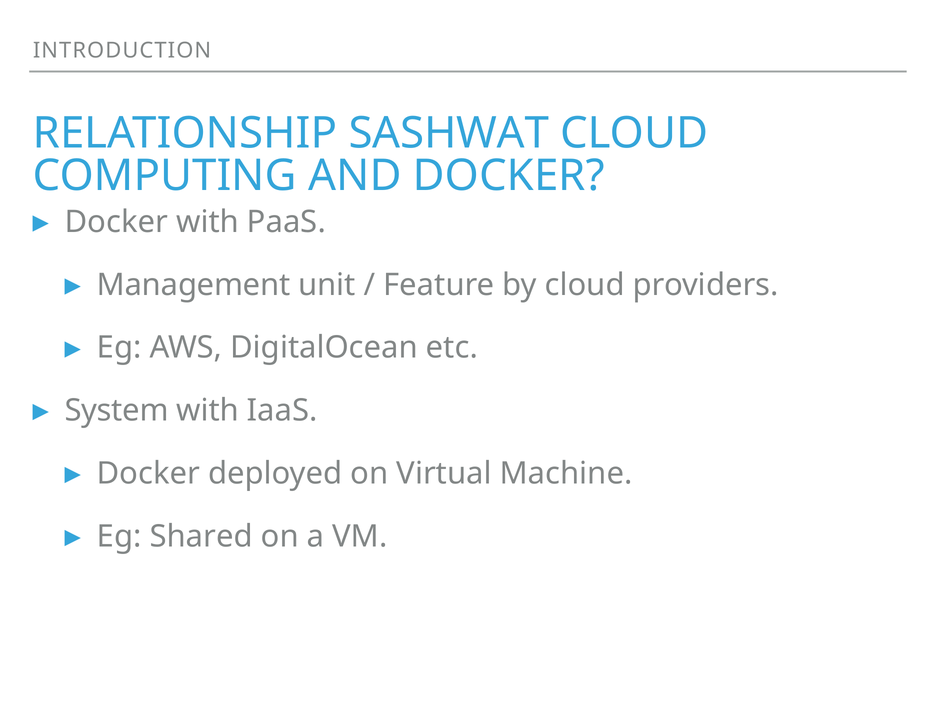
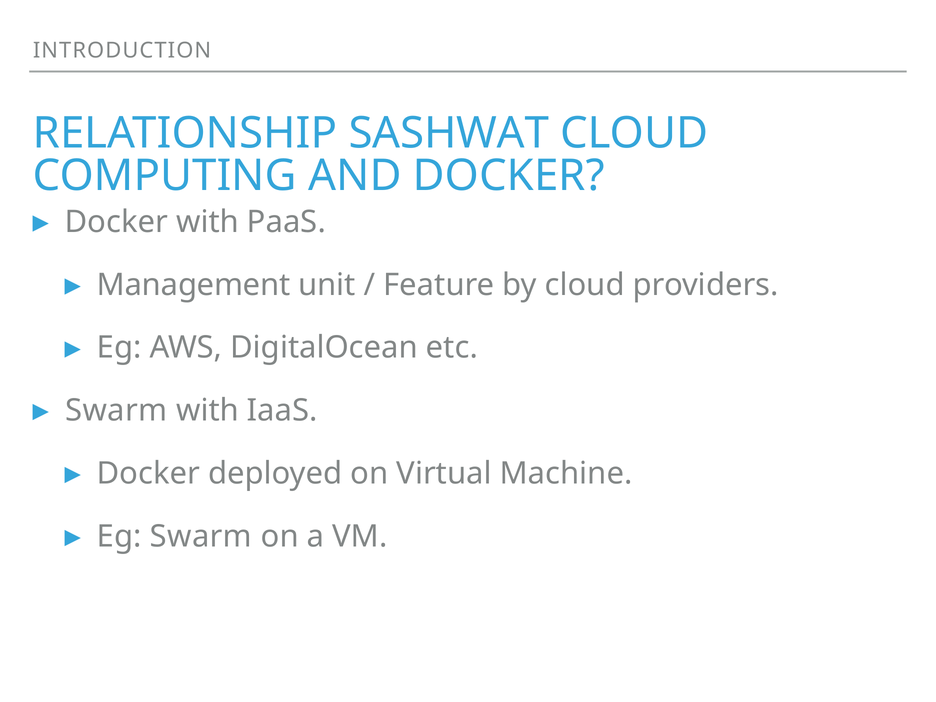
System: System -> Swarm (116, 411)
Eg Shared: Shared -> Swarm (201, 536)
